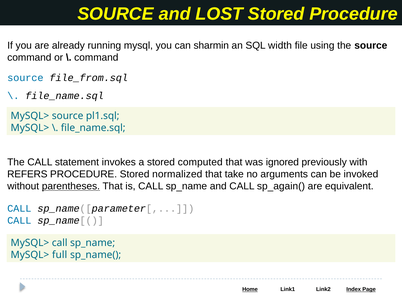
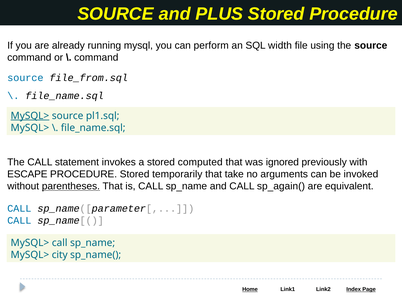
LOST: LOST -> PLUS (219, 14)
sharmin: sharmin -> perform (211, 46)
MySQL> underline: none -> present (30, 116)
REFERS: REFERS -> ESCAPE (27, 174)
normalized: normalized -> temporarily (177, 174)
full: full -> city (60, 255)
